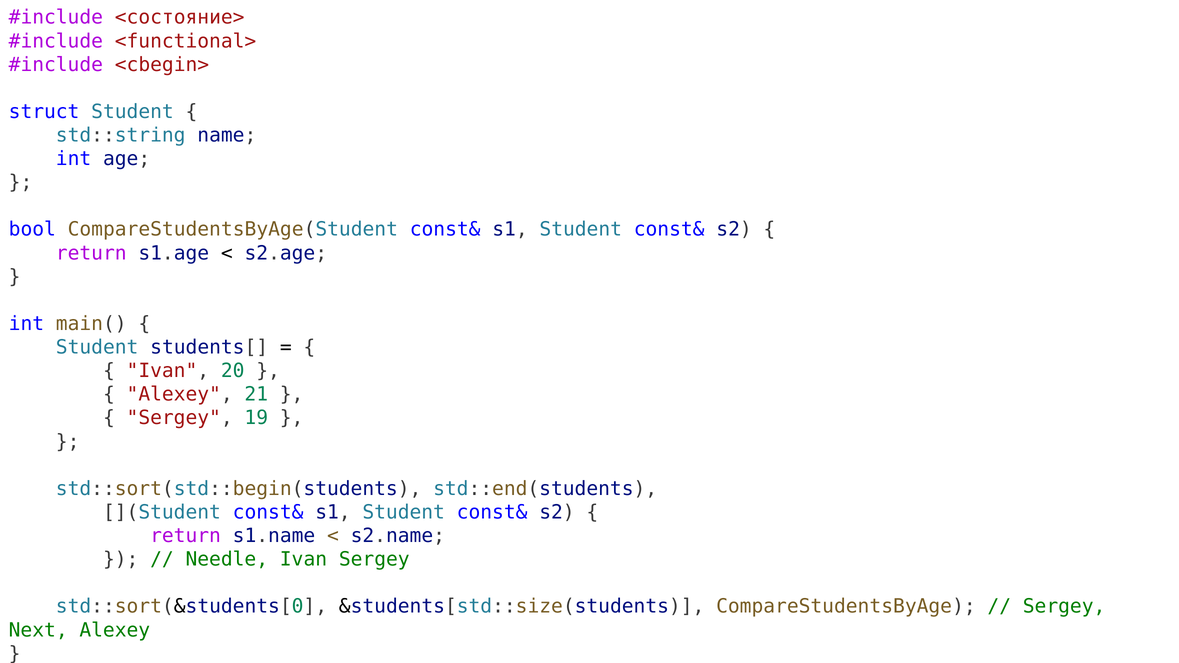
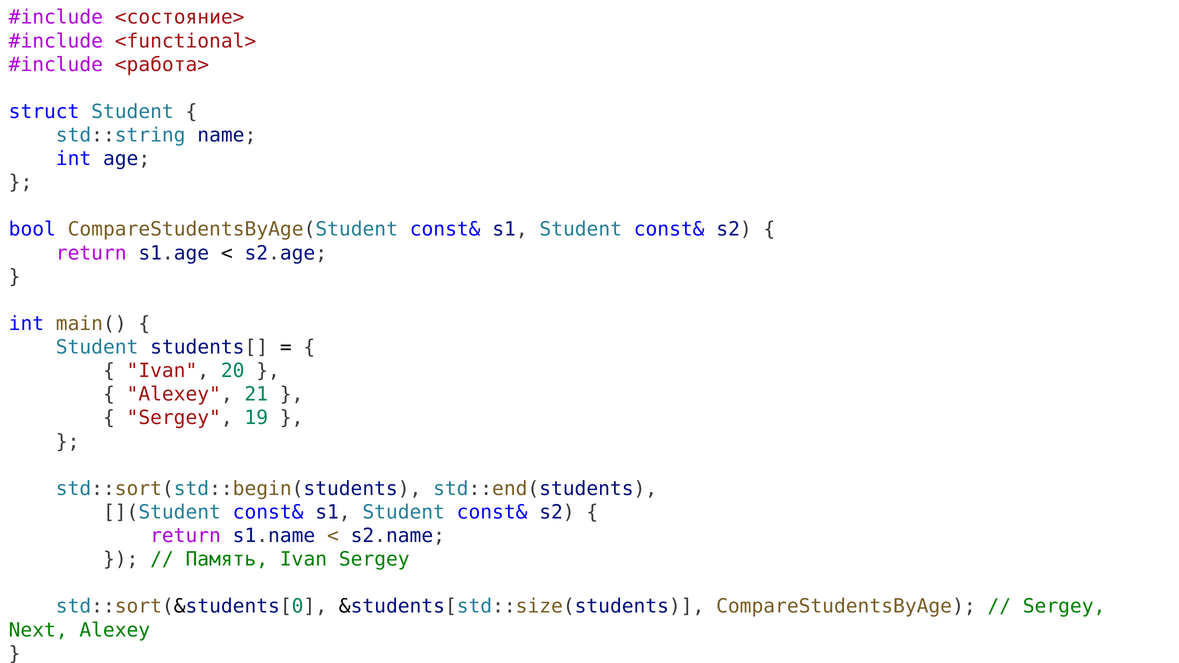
<cbegin>: <cbegin> -> <работа> (162, 65)
Needle: Needle -> Память (227, 560)
